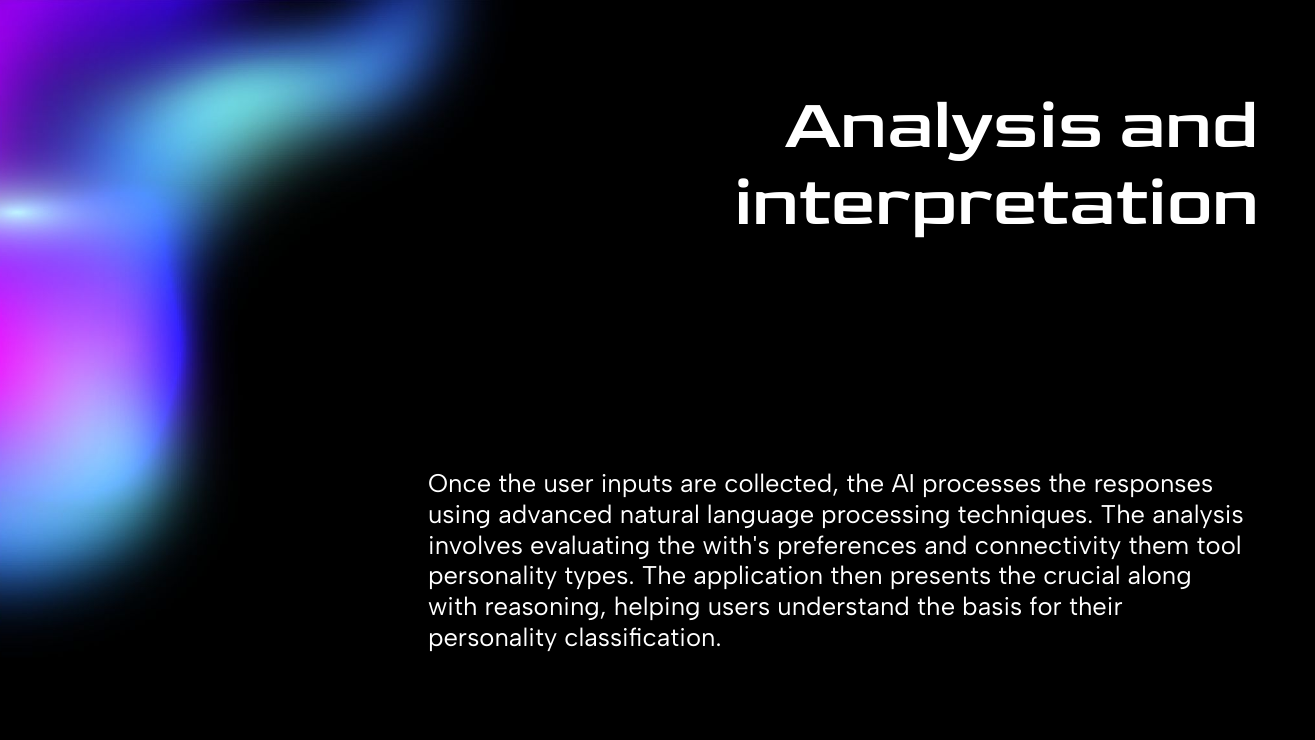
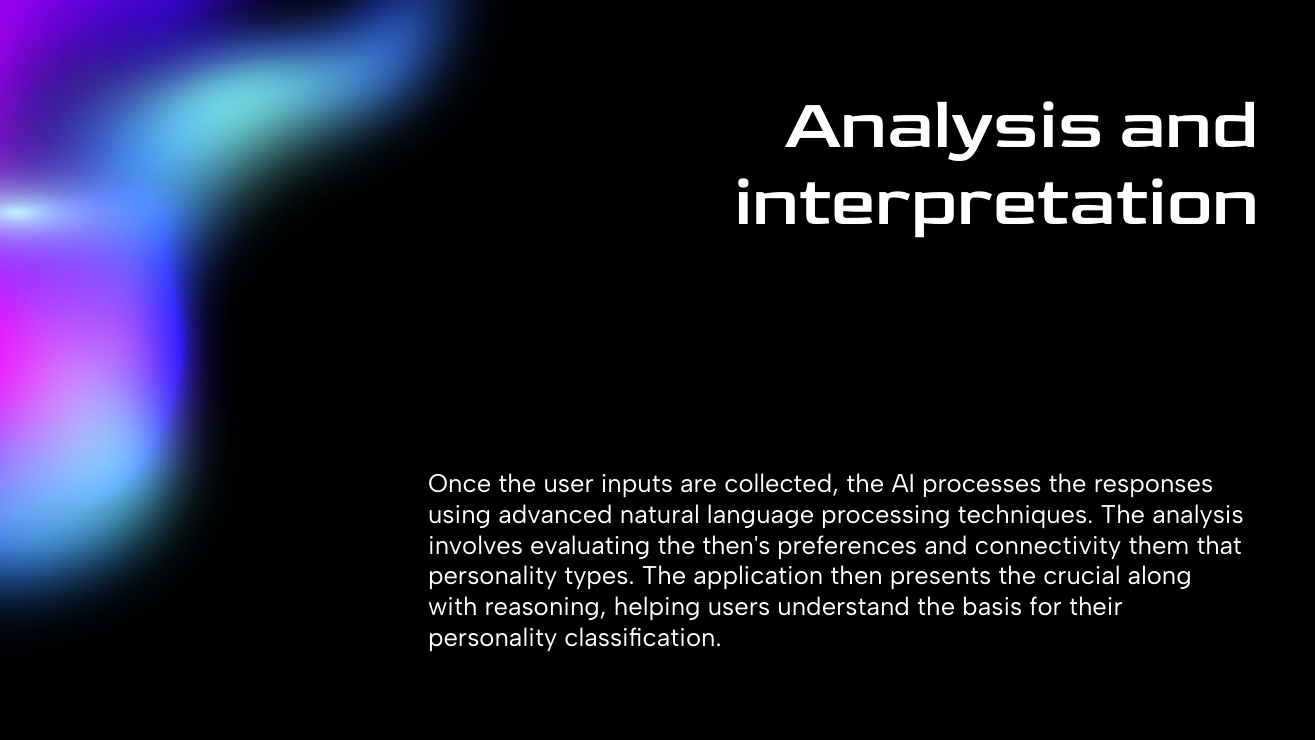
with's: with's -> then's (736, 546)
tool: tool -> that (1219, 546)
